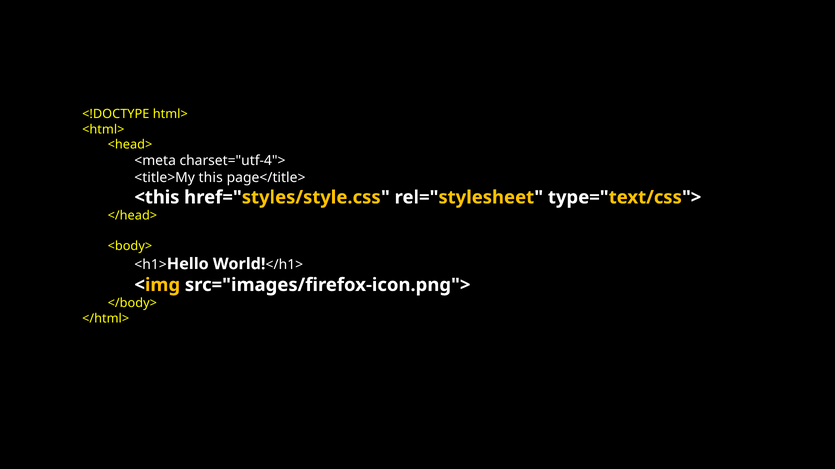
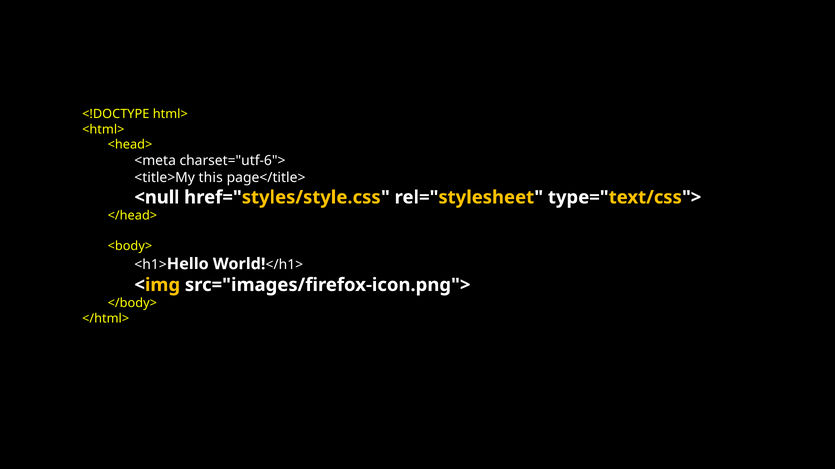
charset="utf-4">: charset="utf-4"> -> charset="utf-6"> (233, 161)
<this: <this -> <null (157, 198)
